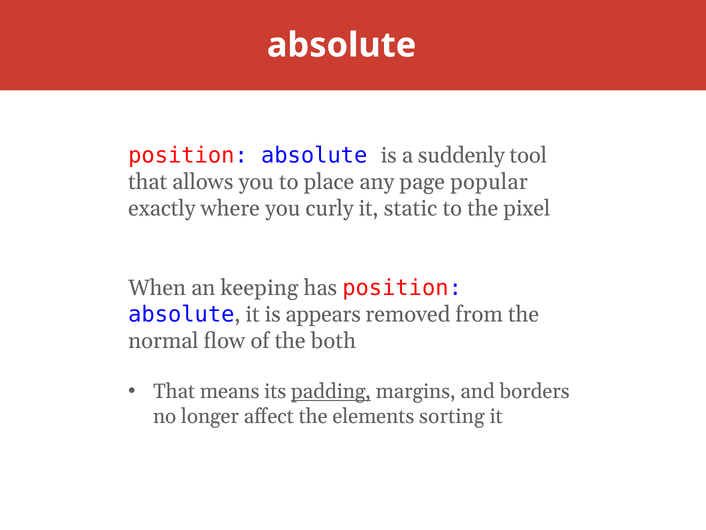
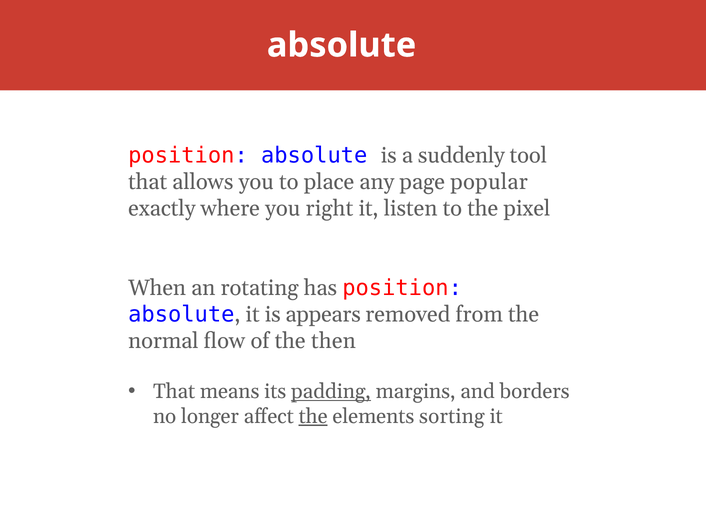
curly: curly -> right (329, 208)
static: static -> listen (411, 208)
keeping: keeping -> rotating (260, 288)
both: both -> then (333, 341)
the underline: none -> present (313, 416)
